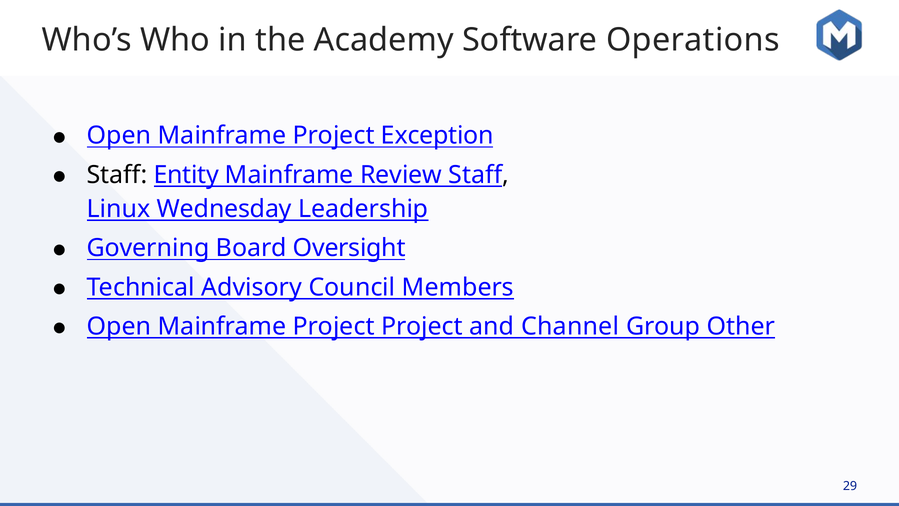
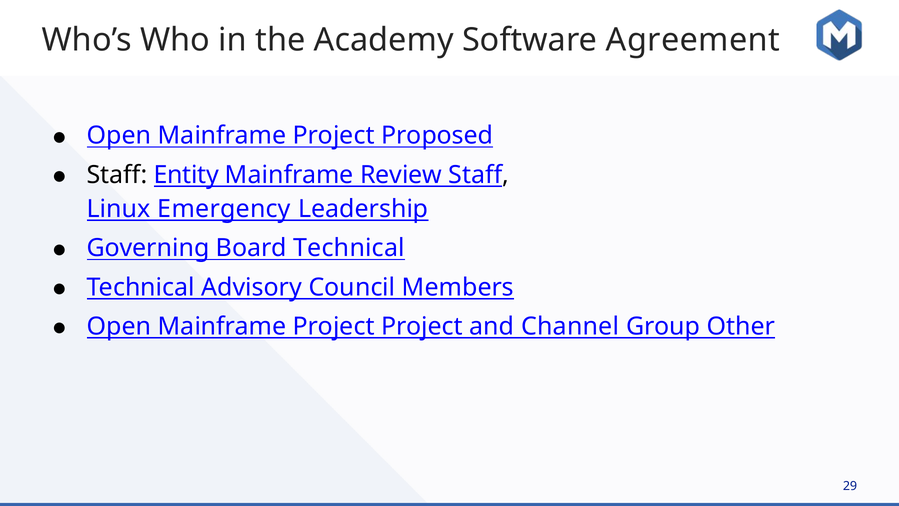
Operations: Operations -> Agreement (693, 40)
Exception: Exception -> Proposed (437, 136)
Wednesday: Wednesday -> Emergency (224, 209)
Board Oversight: Oversight -> Technical (349, 248)
